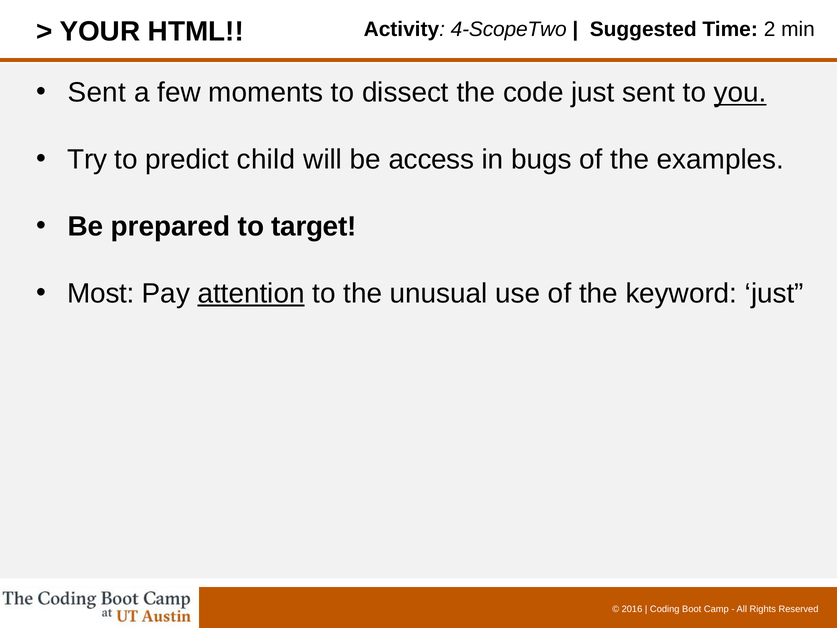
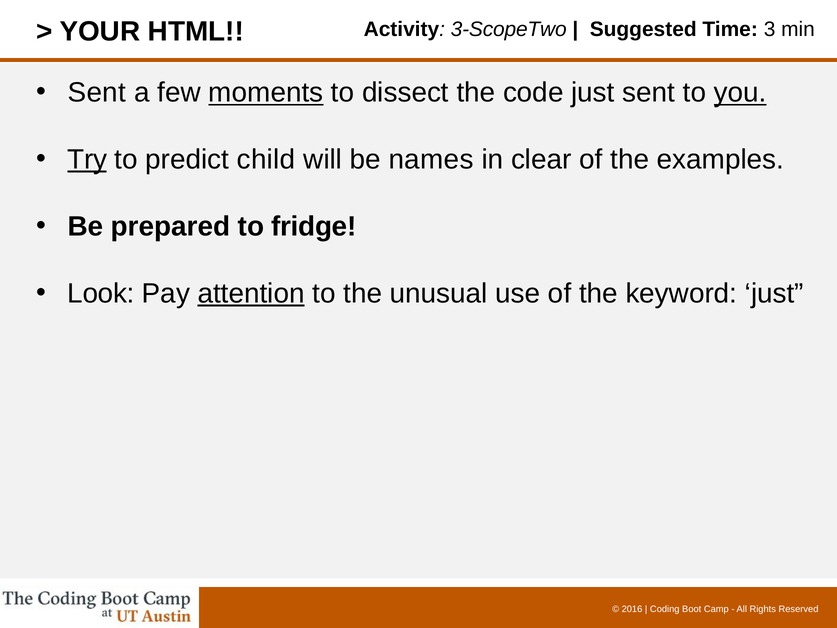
4-ScopeTwo: 4-ScopeTwo -> 3-ScopeTwo (509, 30)
2: 2 -> 3 (770, 30)
moments underline: none -> present (266, 93)
Try underline: none -> present (87, 160)
access: access -> names (431, 160)
bugs: bugs -> clear (541, 160)
target: target -> fridge (314, 226)
Most: Most -> Look (101, 293)
